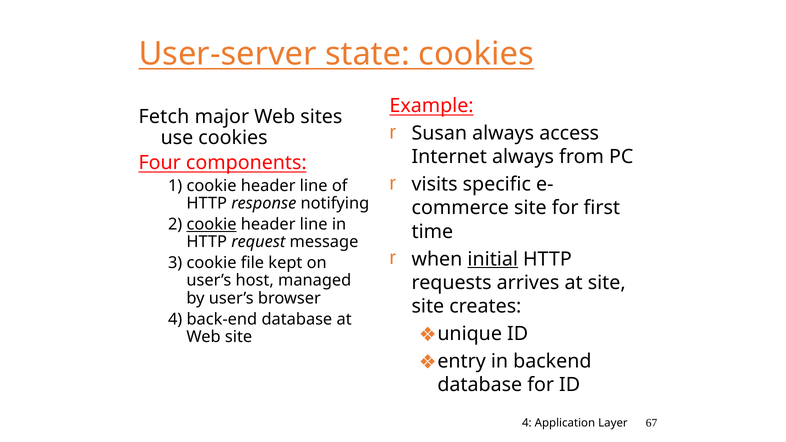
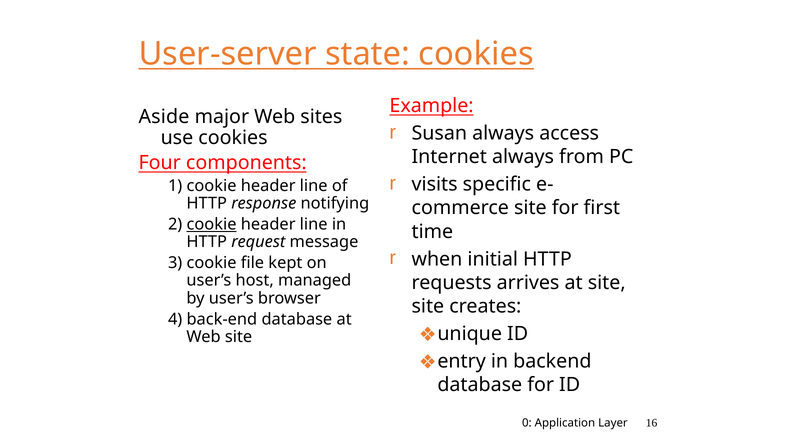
Fetch: Fetch -> Aside (164, 117)
initial underline: present -> none (493, 259)
4: 4 -> 0 (527, 423)
67: 67 -> 16 (652, 423)
